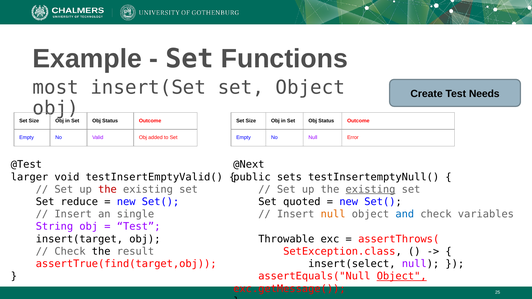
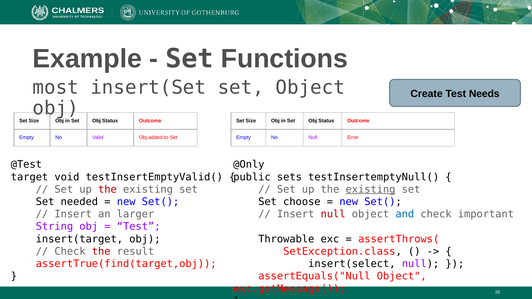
@Next: @Next -> @Only (249, 165)
larger: larger -> target (30, 177)
reduce: reduce -> needed (79, 202)
quoted: quoted -> choose (302, 202)
single: single -> larger (136, 214)
null colour: orange -> red (333, 214)
variables: variables -> important (486, 214)
the colour: black -> red (101, 252)
Object underline: present -> none (402, 276)
